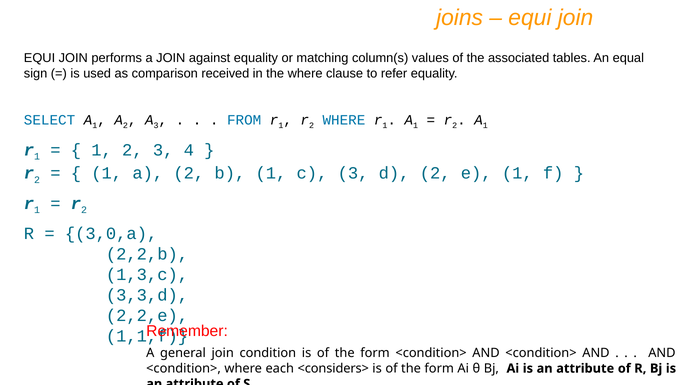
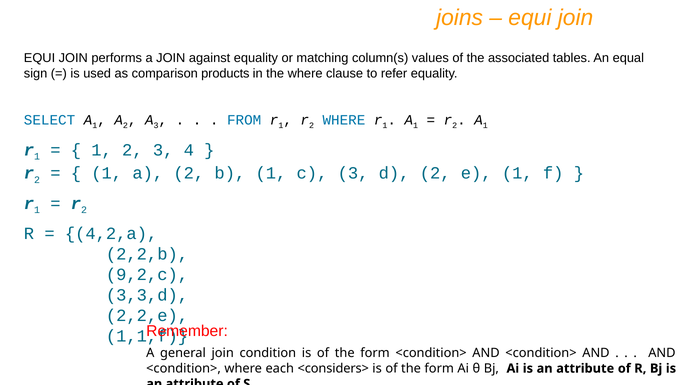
received: received -> products (225, 74)
3,0,a: 3,0,a -> 4,2,a (111, 233)
1,3,c: 1,3,c -> 9,2,c (147, 275)
